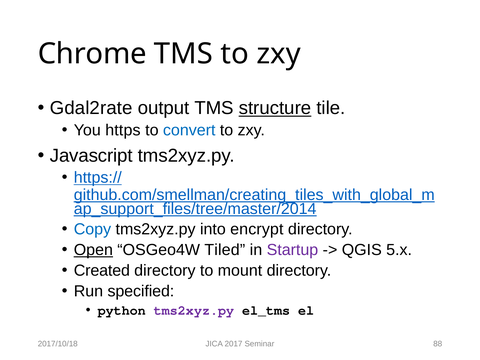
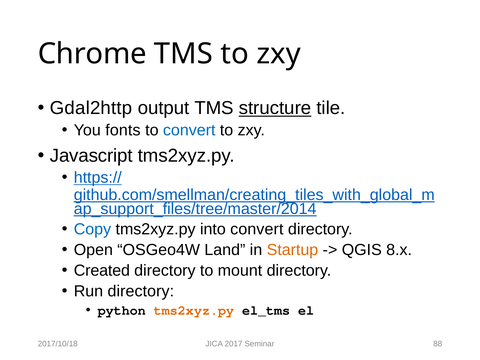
Gdal2rate: Gdal2rate -> Gdal2http (91, 108)
https: https -> fonts (123, 130)
into encrypt: encrypt -> convert (257, 229)
Open underline: present -> none (93, 250)
Tiled: Tiled -> Land (225, 250)
Startup colour: purple -> orange (292, 250)
5.x: 5.x -> 8.x (399, 250)
Run specified: specified -> directory (141, 291)
tms2xyz.py colour: purple -> orange (194, 310)
